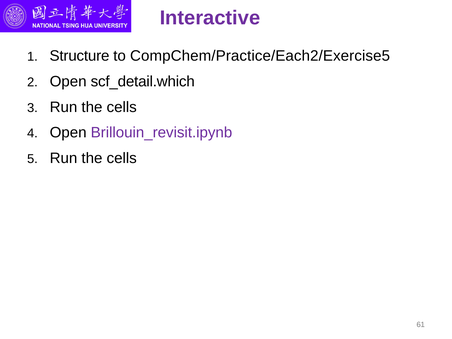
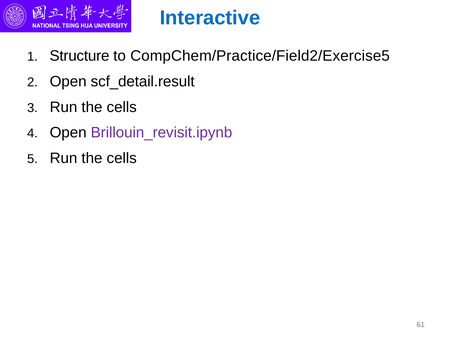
Interactive colour: purple -> blue (210, 18)
CompChem/Practice/Each2/Exercise5: CompChem/Practice/Each2/Exercise5 -> CompChem/Practice/Field2/Exercise5 (260, 56)
scf_detail.which: scf_detail.which -> scf_detail.result (143, 81)
